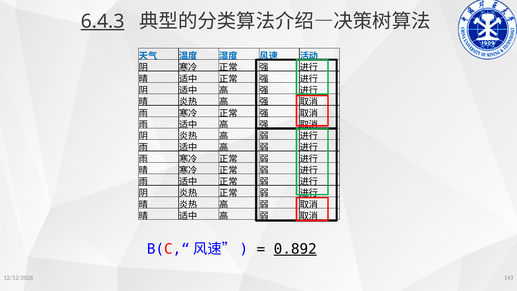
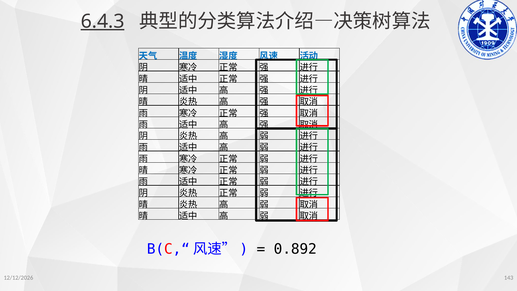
0.892 underline: present -> none (295, 249)
